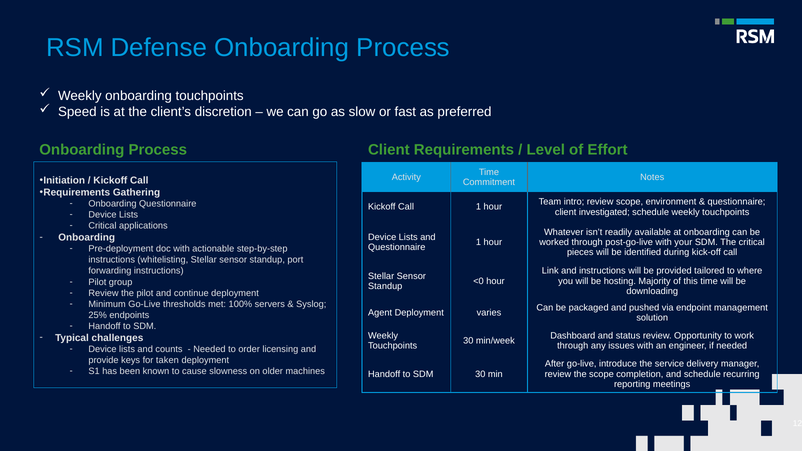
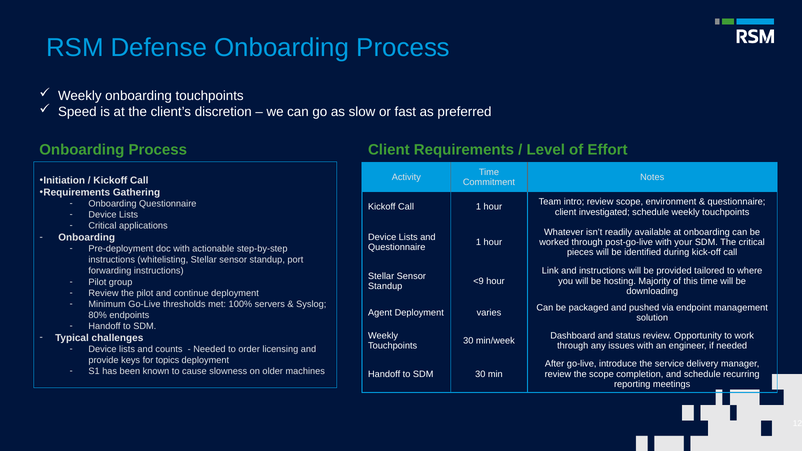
<0: <0 -> <9 (479, 281)
25%: 25% -> 80% (98, 315)
taken: taken -> topics (167, 360)
